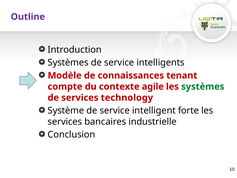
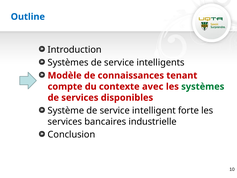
Outline colour: purple -> blue (28, 17)
agile: agile -> avec (153, 86)
technology: technology -> disponibles (127, 98)
